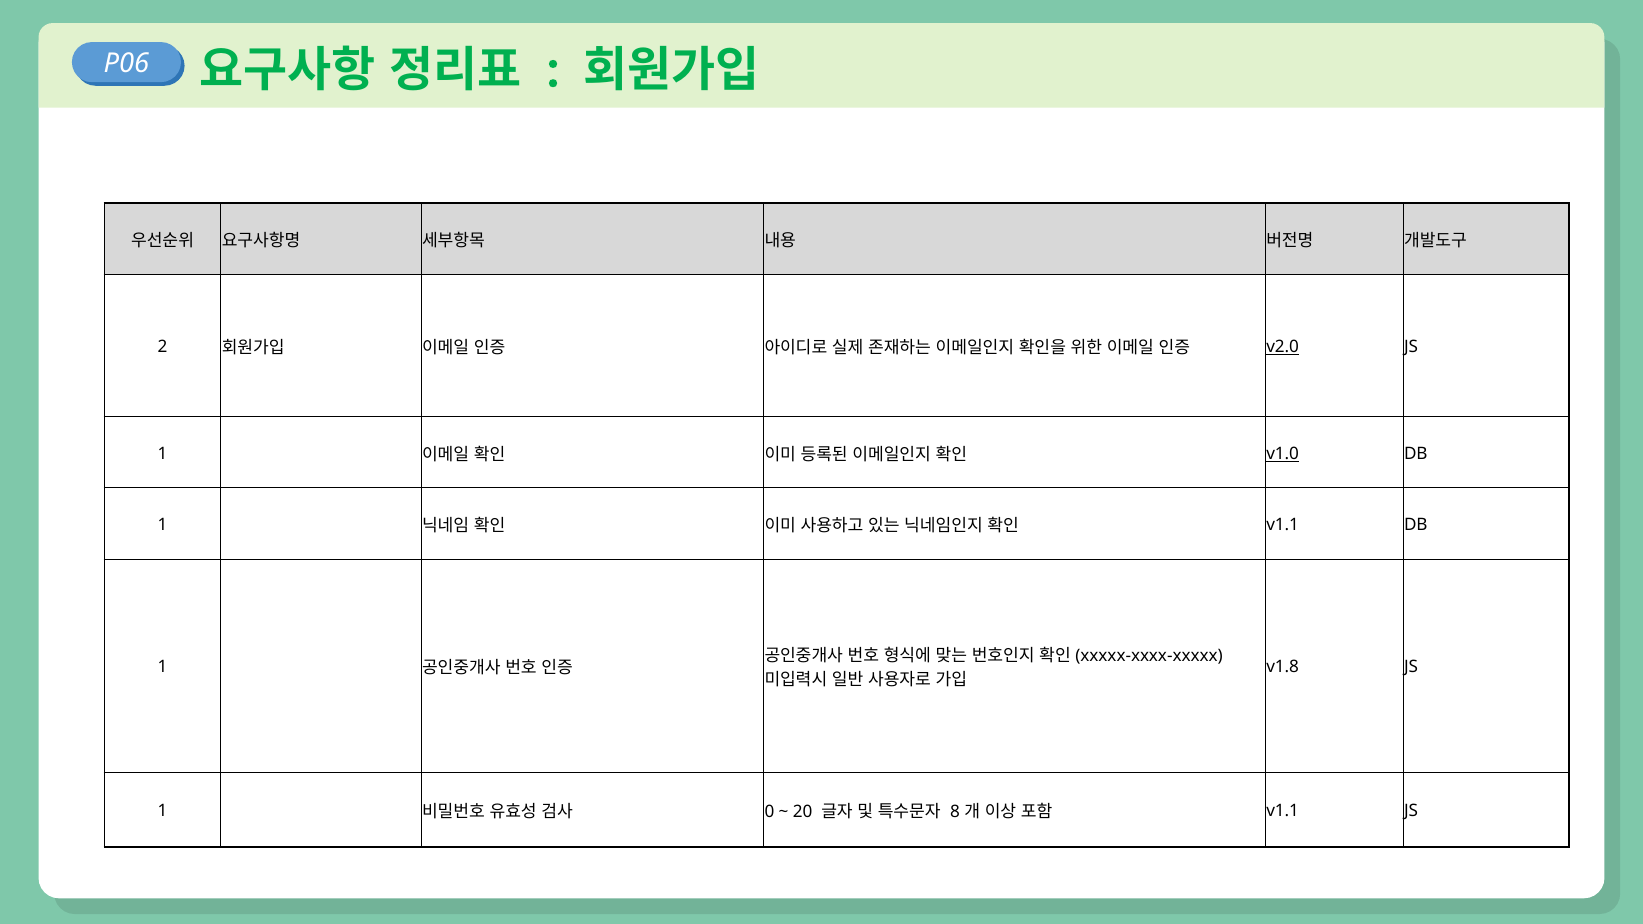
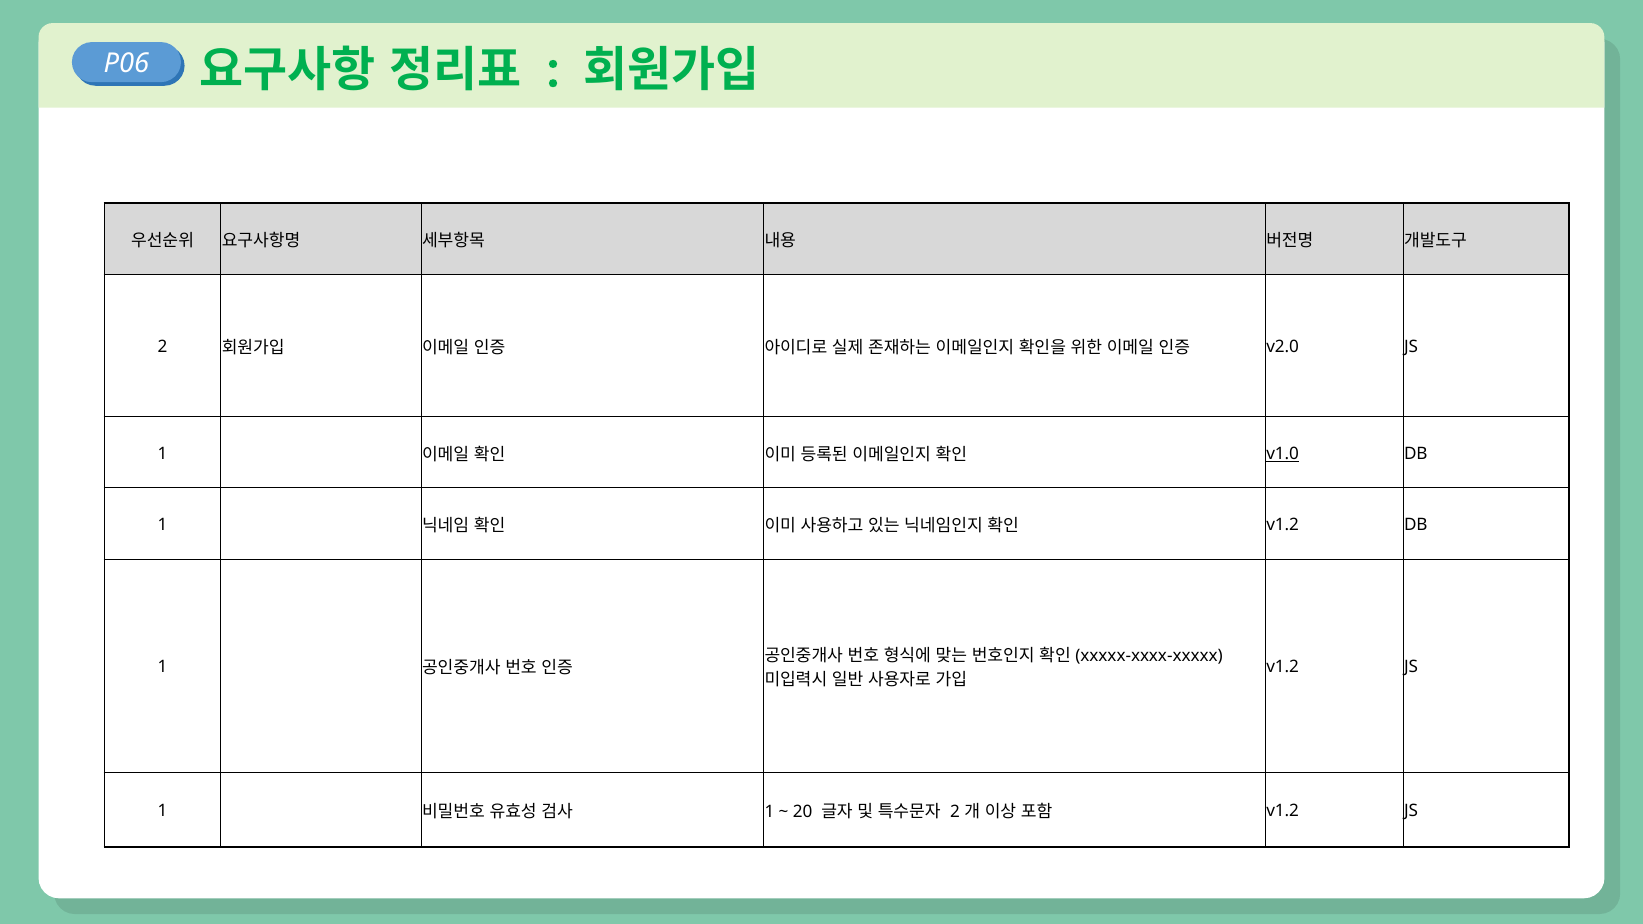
v2.0 underline: present -> none (1283, 347)
v1.1: v1.1 -> v1.2 (1283, 525)
v1.8: v1.8 -> v1.2 (1283, 667)
0: 0 -> 1 (769, 812)
8: 8 -> 2 (955, 812)
v1.1: v1.1 -> v1.2 (1283, 811)
